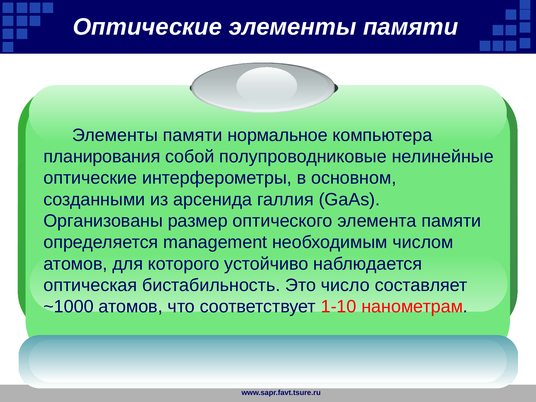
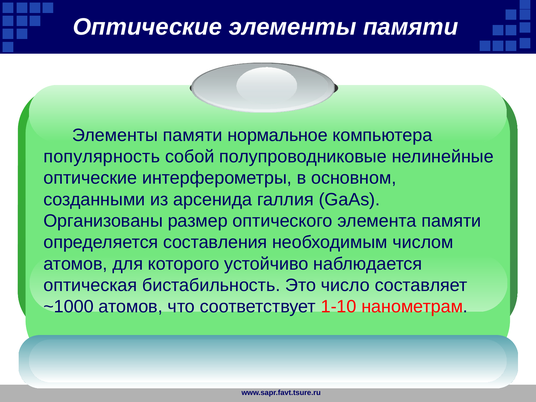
планирования: планирования -> популярность (102, 157)
management: management -> составления (215, 242)
